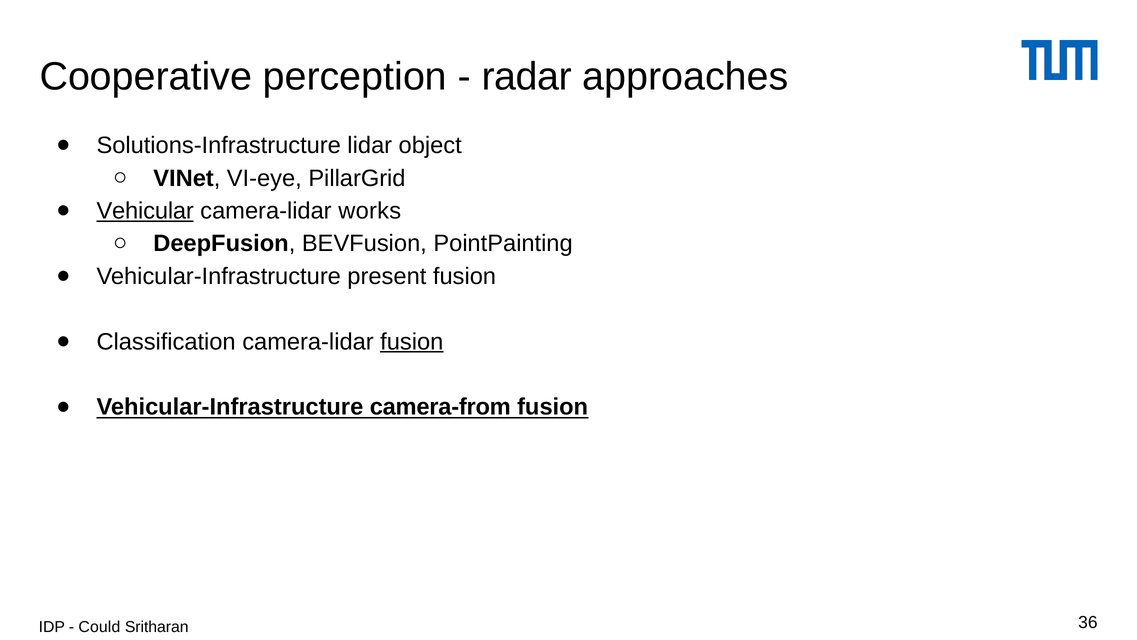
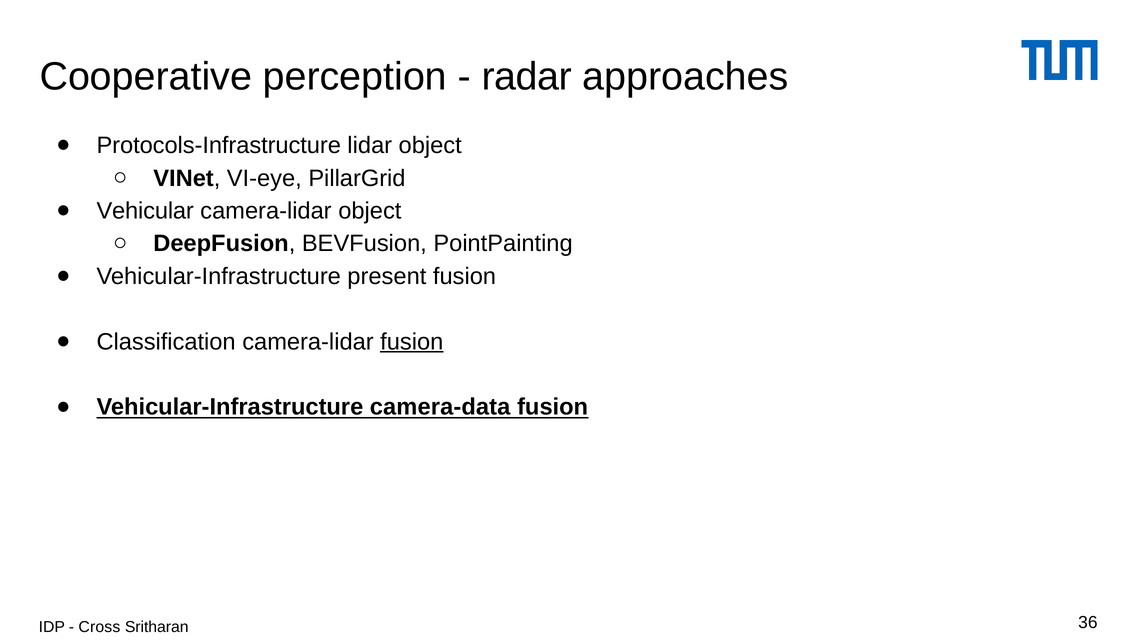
Solutions-Infrastructure: Solutions-Infrastructure -> Protocols-Infrastructure (219, 145)
Vehicular underline: present -> none (145, 211)
camera-lidar works: works -> object (370, 211)
camera-from: camera-from -> camera-data (440, 407)
Could: Could -> Cross (99, 627)
